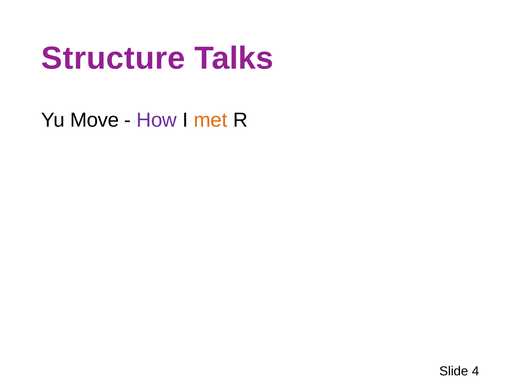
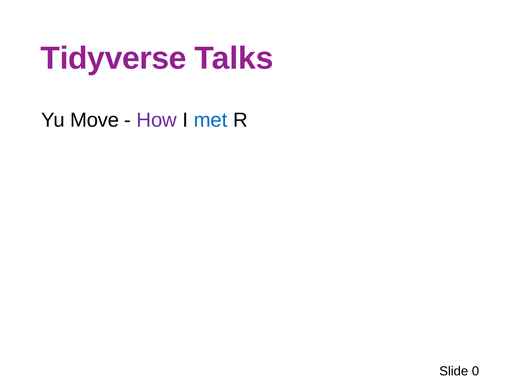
Structure: Structure -> Tidyverse (114, 58)
met colour: orange -> blue (211, 120)
4: 4 -> 0 (475, 371)
